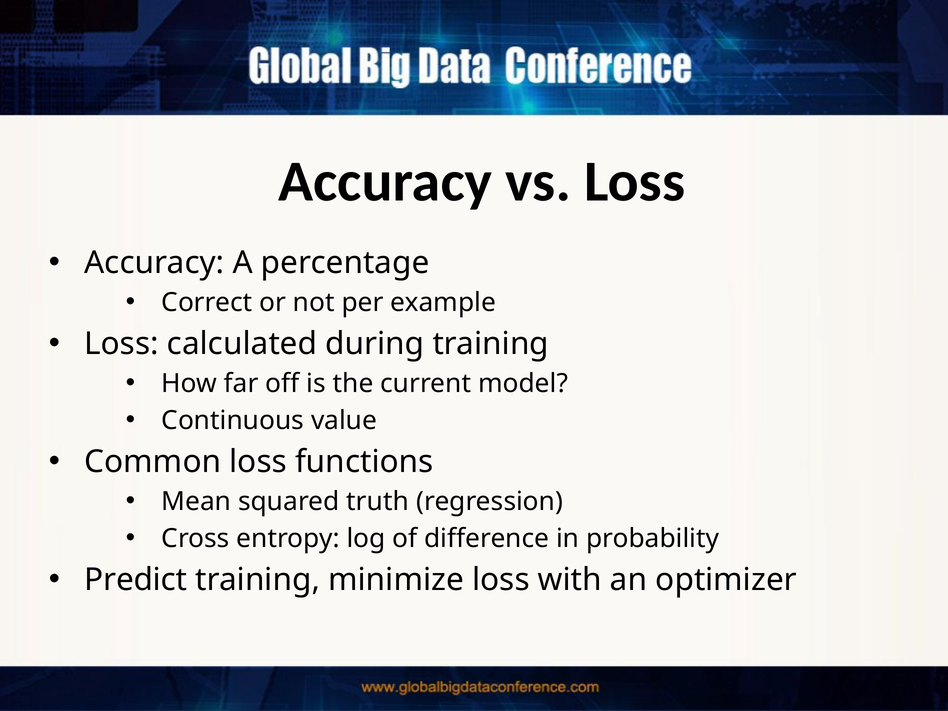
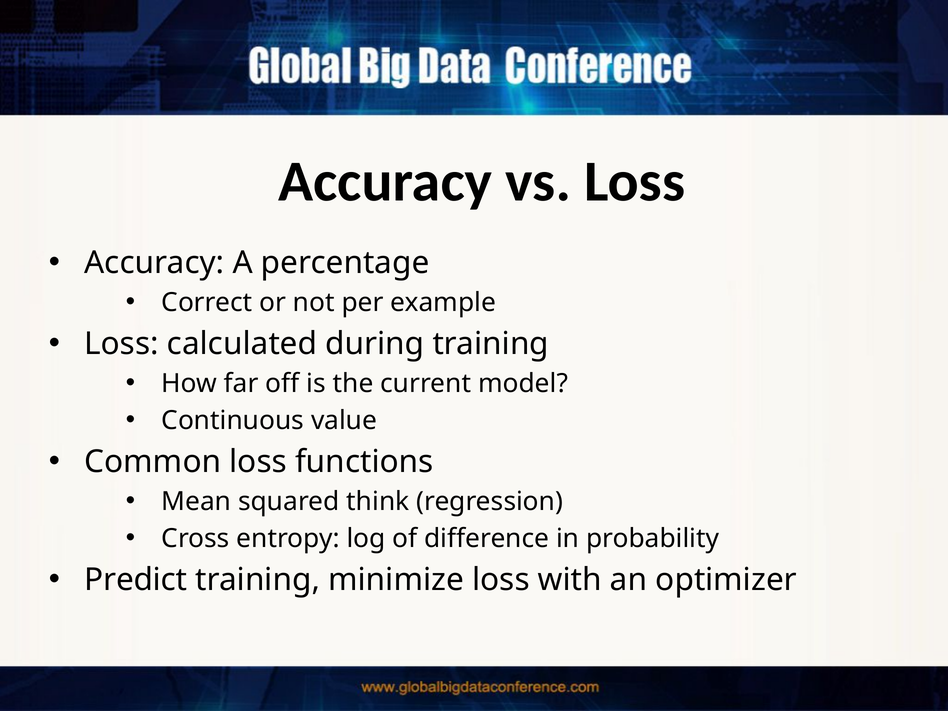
truth: truth -> think (378, 502)
